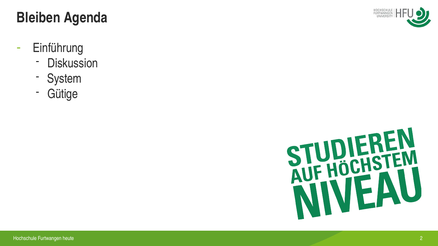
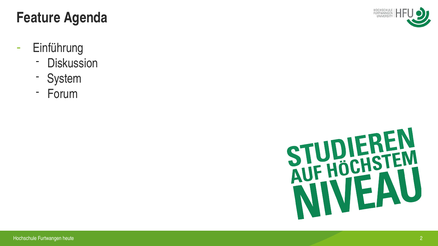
Bleiben: Bleiben -> Feature (38, 18)
Gütige: Gütige -> Forum (63, 94)
